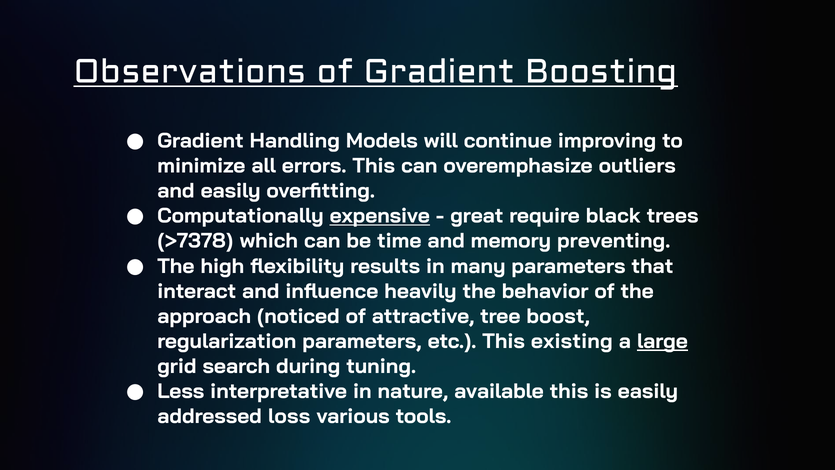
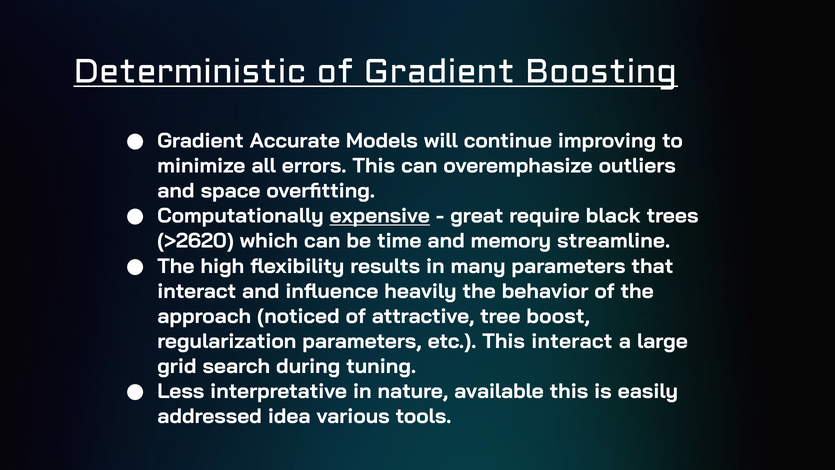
Observations: Observations -> Deterministic (190, 72)
Handling: Handling -> Accurate (295, 141)
and easily: easily -> space (231, 191)
>7378: >7378 -> >2620 (196, 241)
preventing: preventing -> streamline (614, 241)
This existing: existing -> interact (572, 341)
large underline: present -> none (662, 341)
loss: loss -> idea (289, 416)
